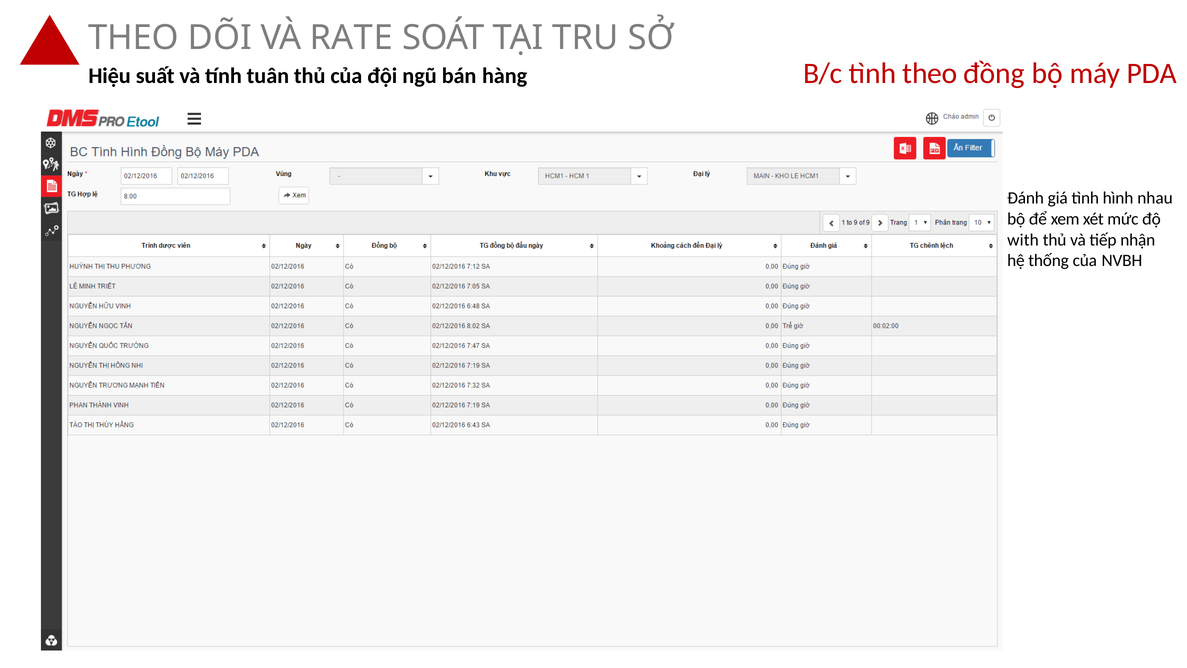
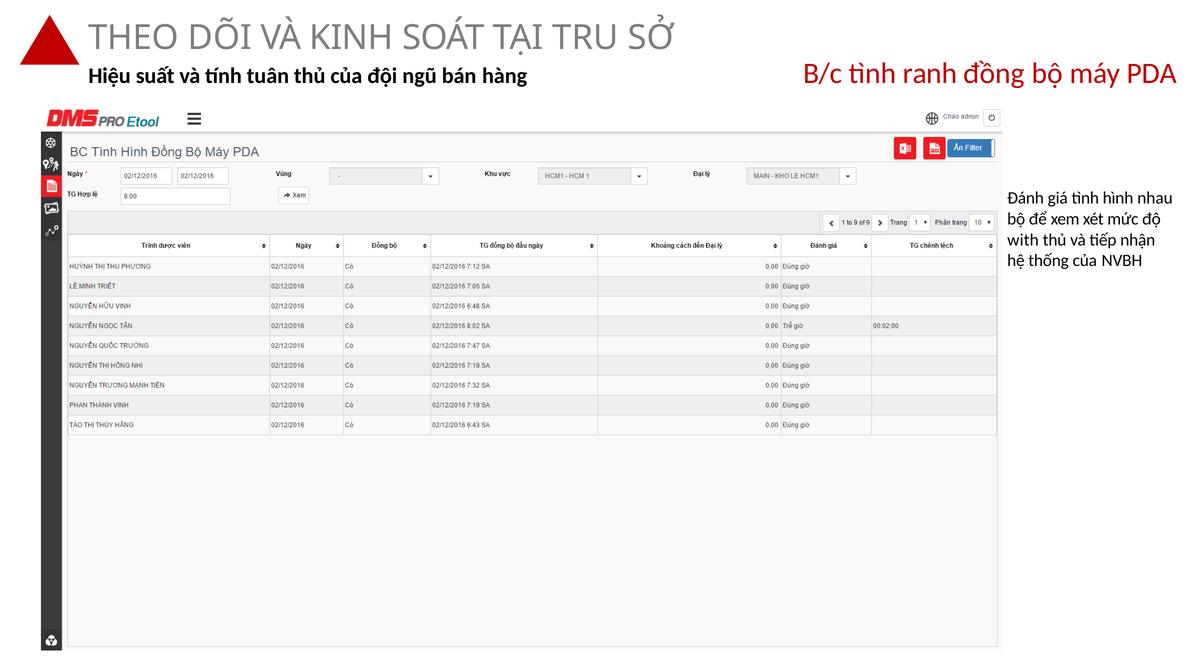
RATE: RATE -> KINH (352, 38)
tình theo: theo -> ranh (930, 73)
